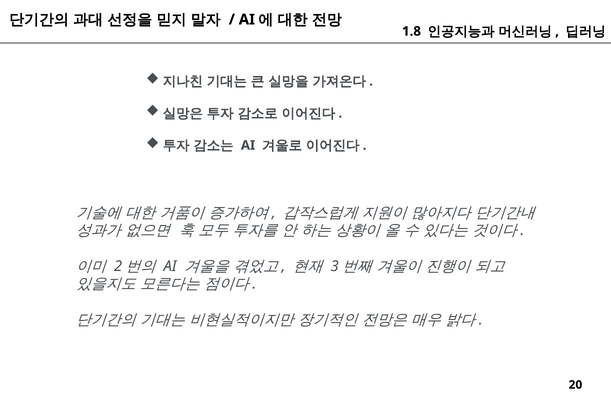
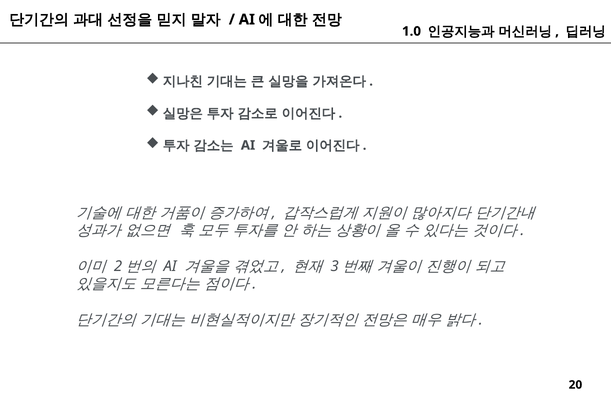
1.8: 1.8 -> 1.0 (411, 31)
